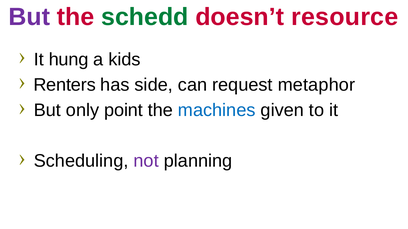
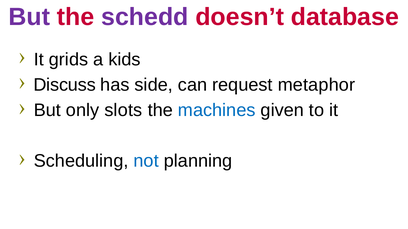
schedd colour: green -> purple (145, 17)
resource: resource -> database (345, 17)
hung: hung -> grids (69, 60)
Renters: Renters -> Discuss (65, 85)
point: point -> slots (123, 110)
not colour: purple -> blue (146, 161)
